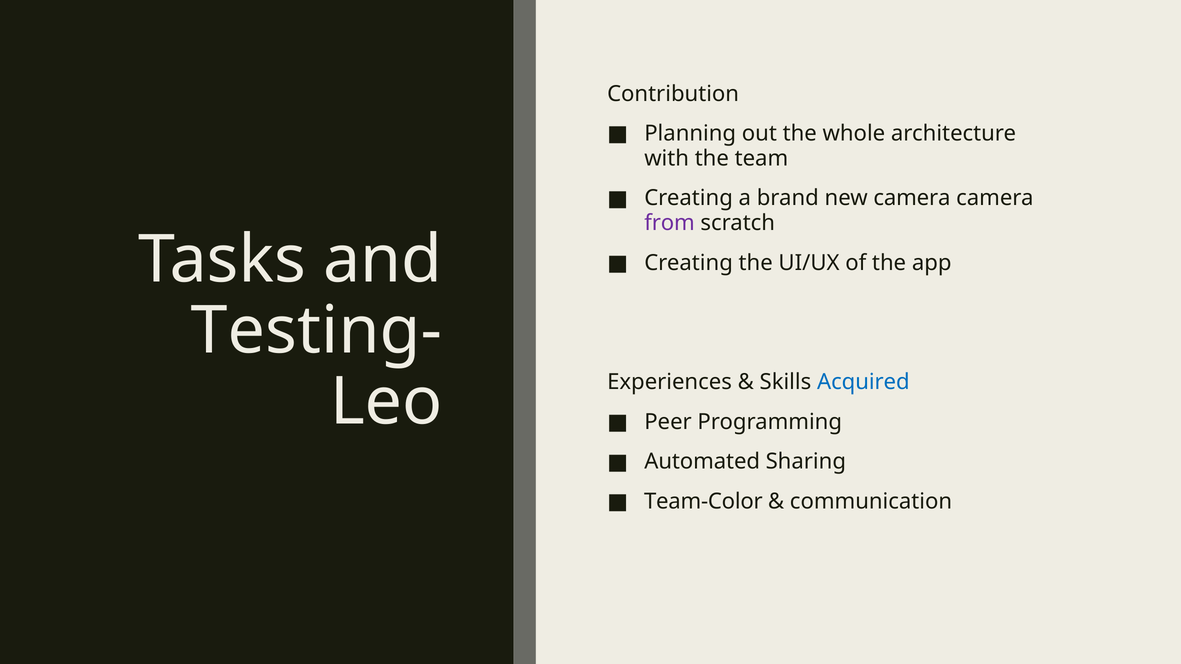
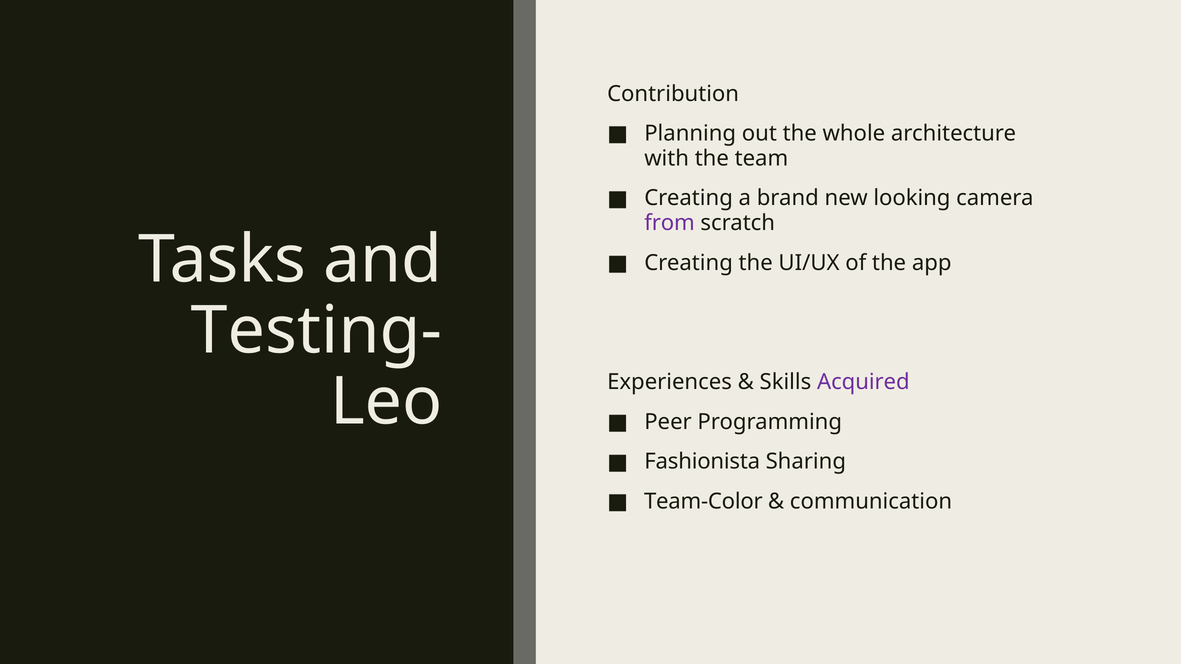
new camera: camera -> looking (912, 198)
Acquired colour: blue -> purple (863, 382)
Automated: Automated -> Fashionista (702, 462)
